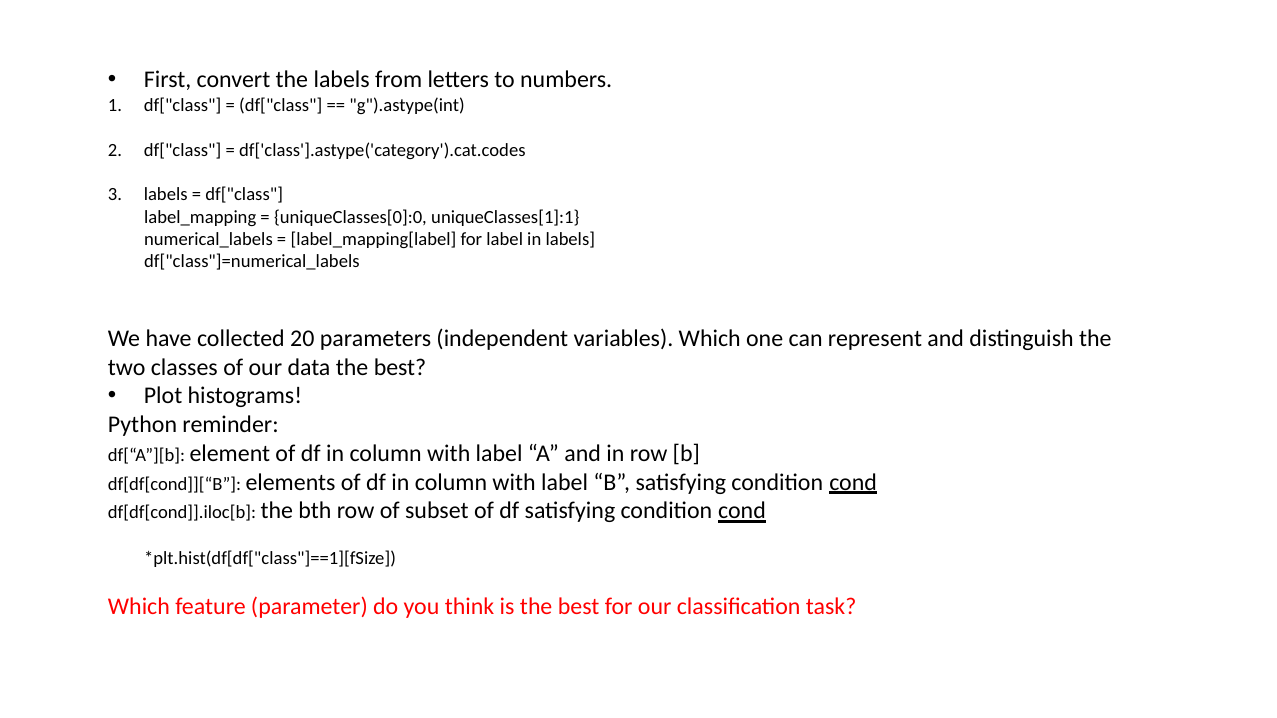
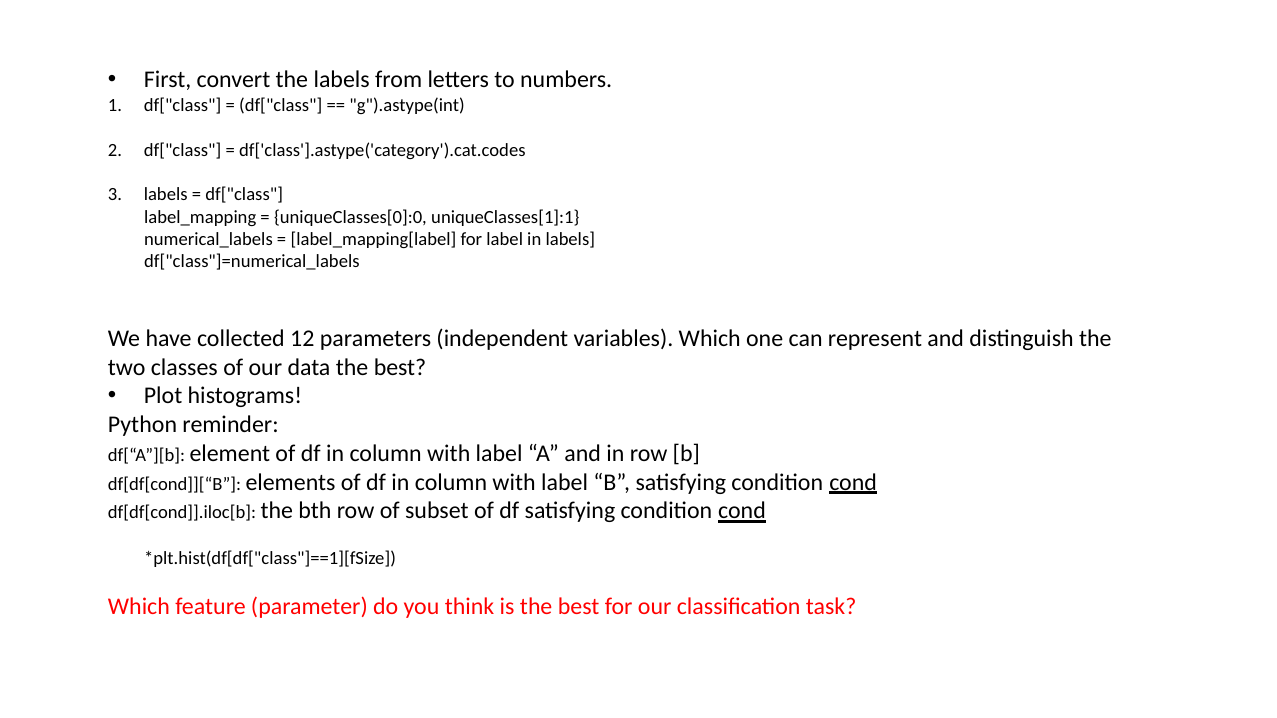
20: 20 -> 12 (302, 339)
